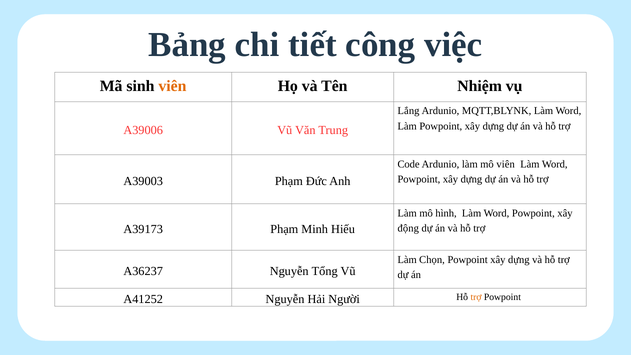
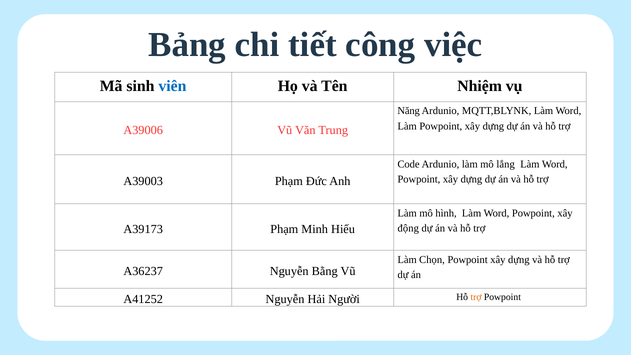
viên colour: orange -> blue (172, 86)
Lắng: Lắng -> Năng (409, 111)
mô viên: viên -> lắng (506, 164)
Tổng: Tổng -> Bằng (325, 271)
